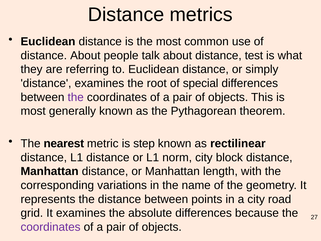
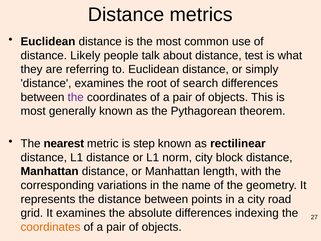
distance About: About -> Likely (85, 55)
special: special -> search (201, 83)
because: because -> indexing (257, 213)
coordinates colour: purple -> orange (51, 227)
